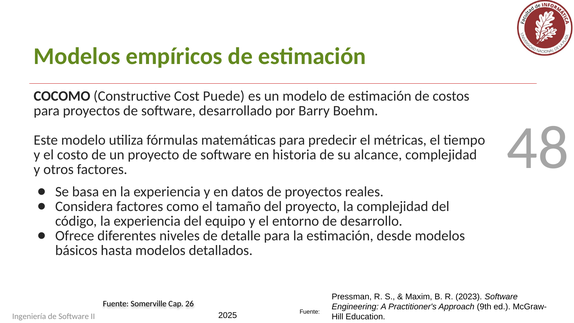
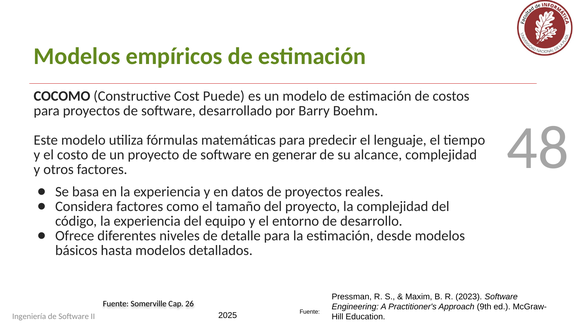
métricas: métricas -> lenguaje (400, 140)
historia: historia -> generar (294, 155)
